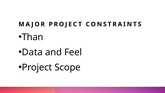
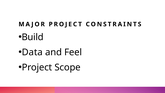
Than: Than -> Build (33, 37)
